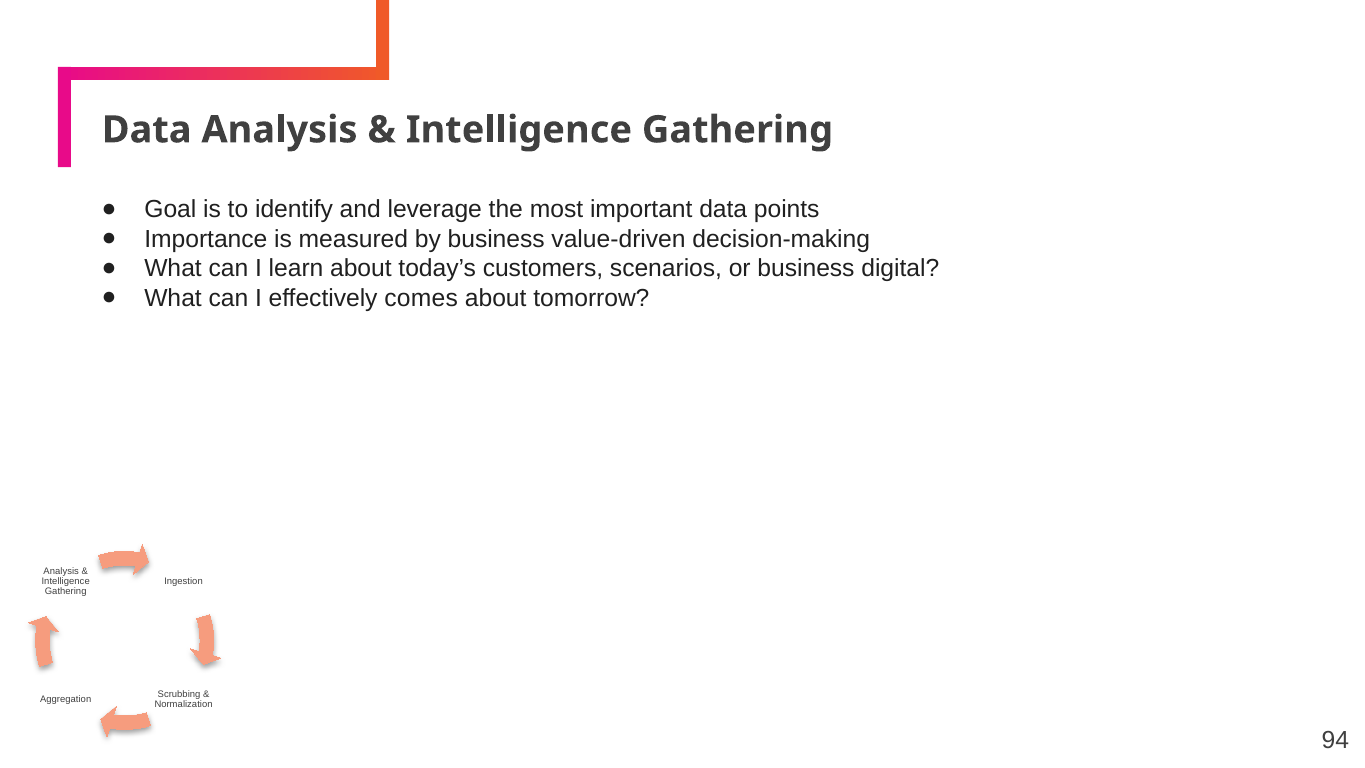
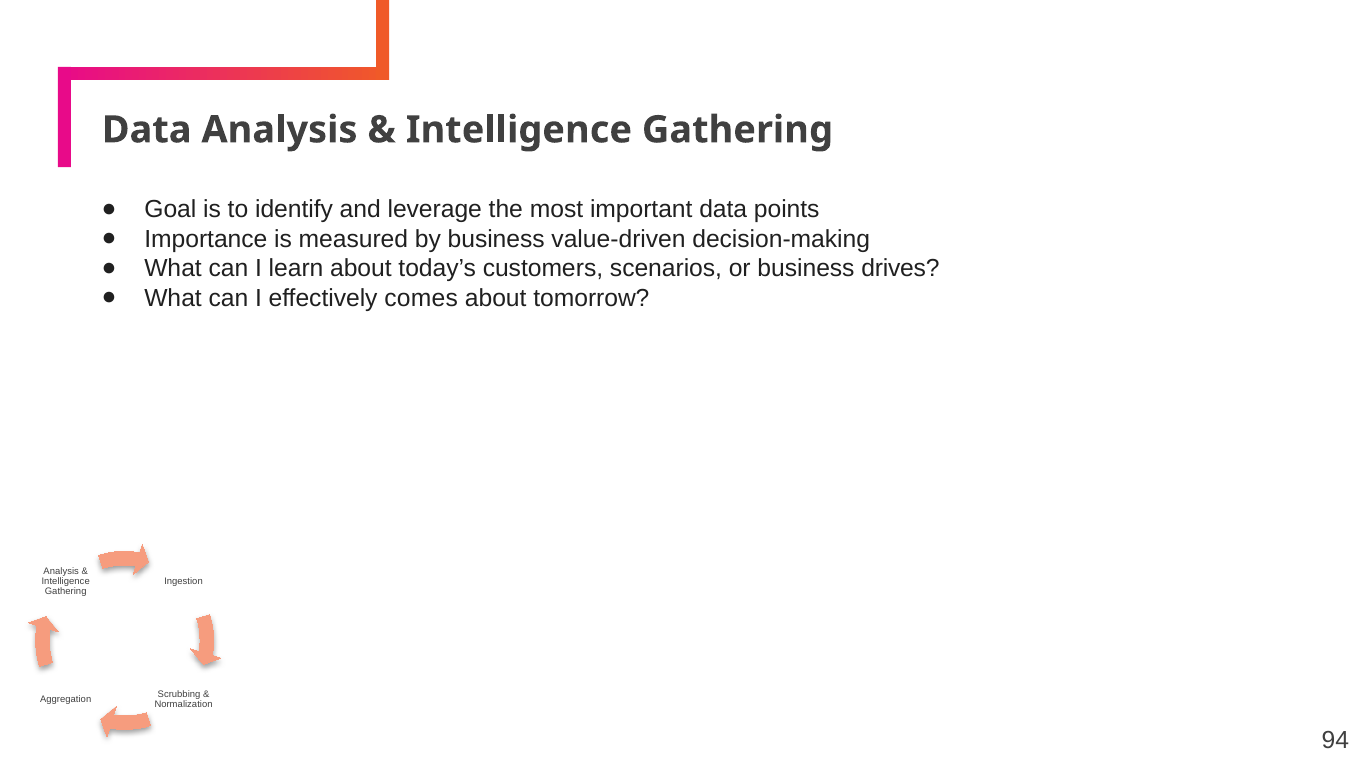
digital: digital -> drives (900, 269)
